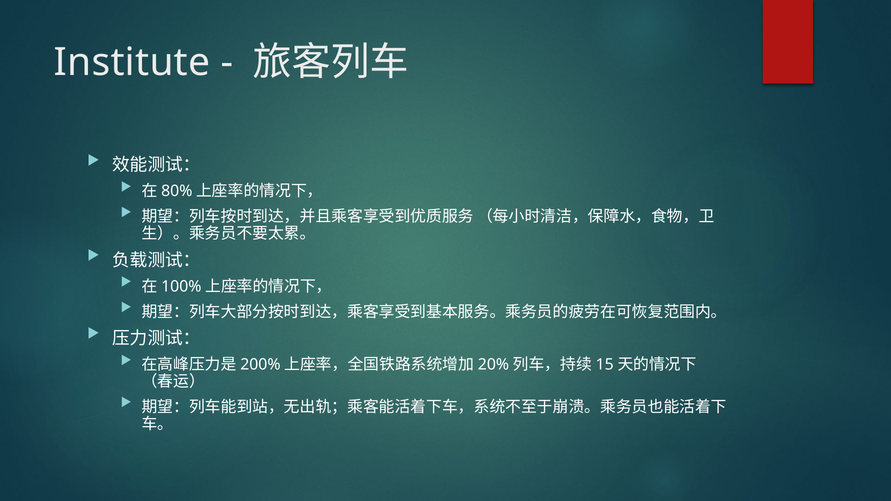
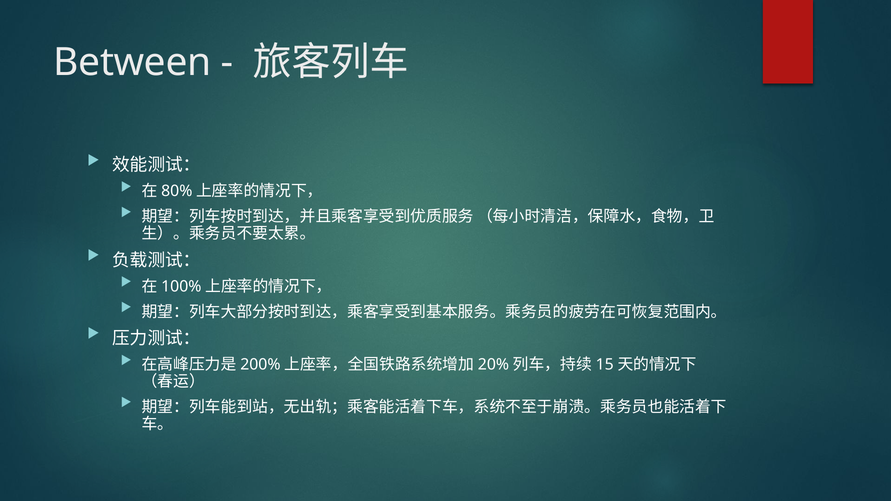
Institute: Institute -> Between (132, 63)
